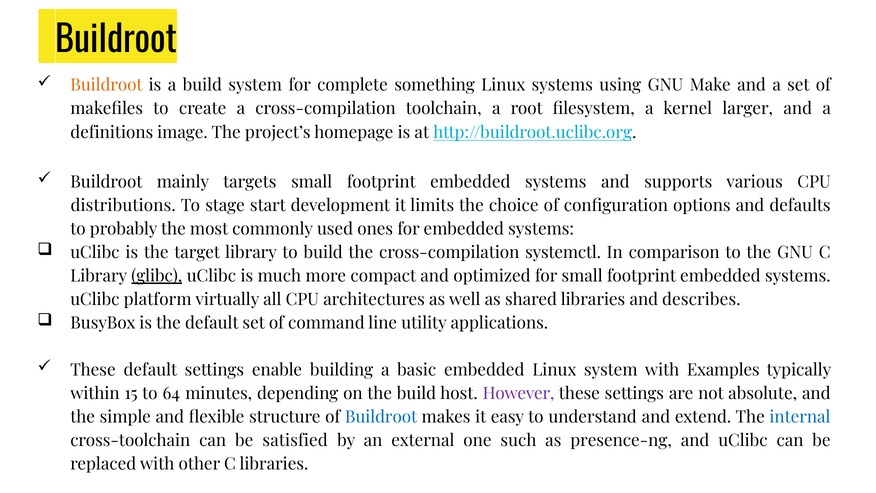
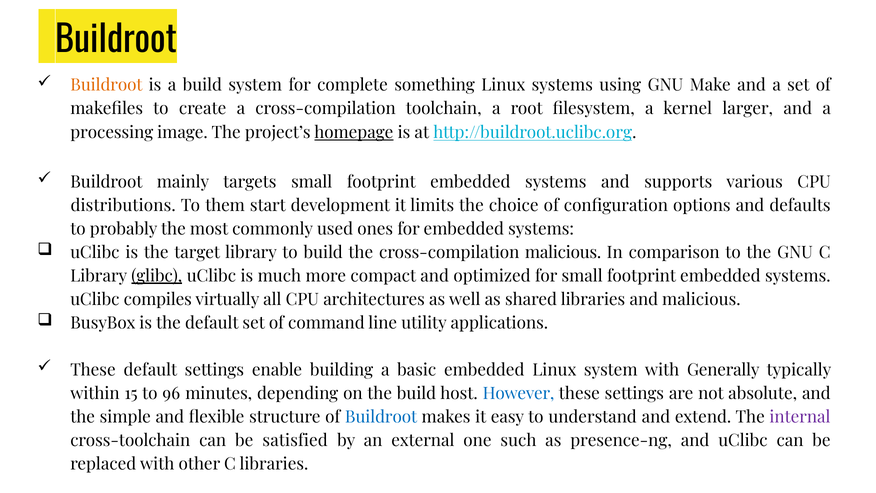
definitions: definitions -> processing (112, 133)
homepage underline: none -> present (354, 133)
stage: stage -> them (225, 205)
cross-compilation systemctl: systemctl -> malicious (563, 252)
platform: platform -> compiles (158, 299)
and describes: describes -> malicious (701, 299)
Examples: Examples -> Generally (723, 370)
64: 64 -> 96 (171, 393)
However colour: purple -> blue (519, 393)
internal colour: blue -> purple (800, 417)
